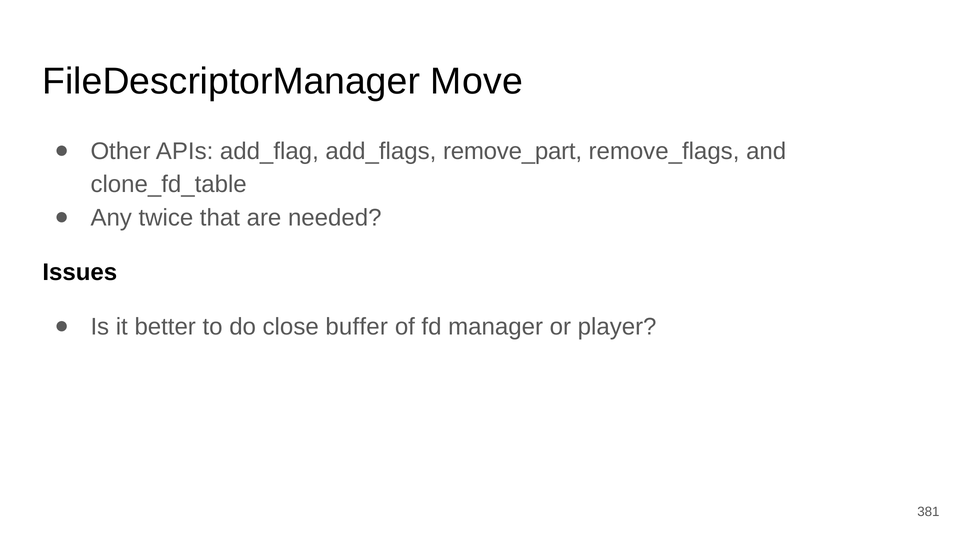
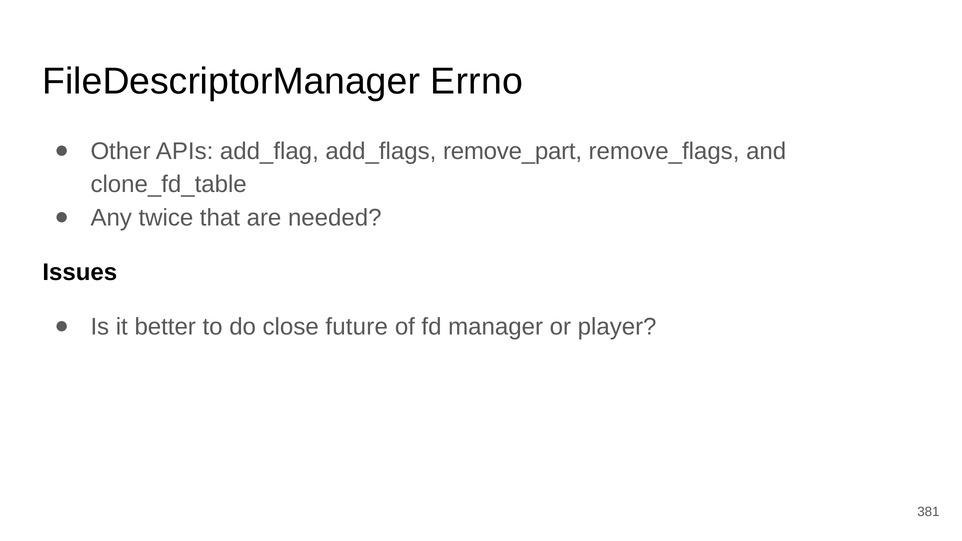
Move: Move -> Errno (477, 82)
buffer: buffer -> future (357, 327)
